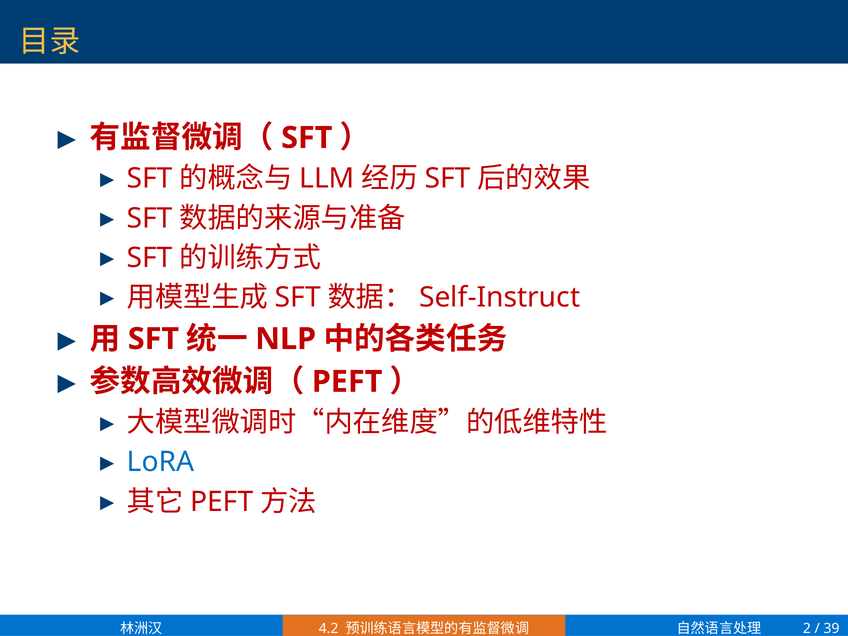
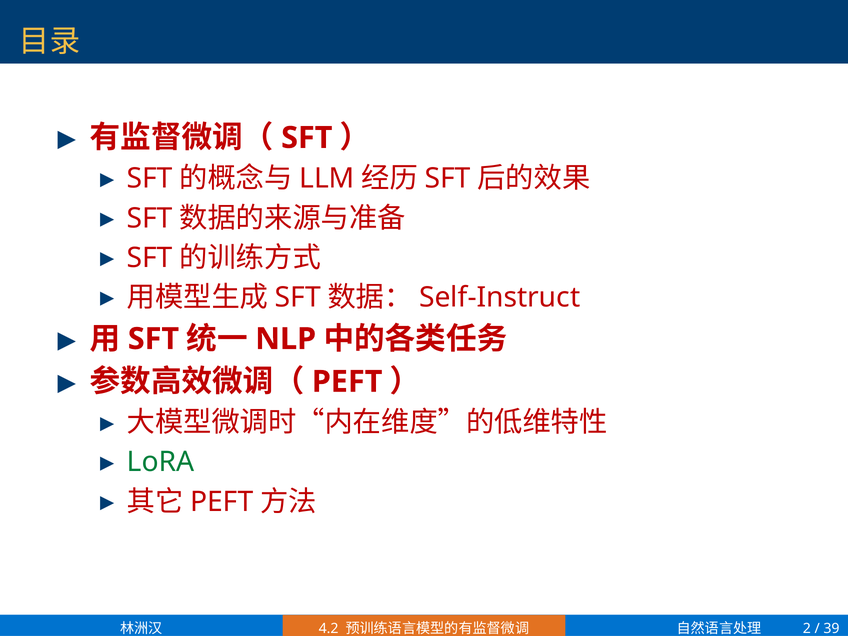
LoRA colour: blue -> green (161, 462)
